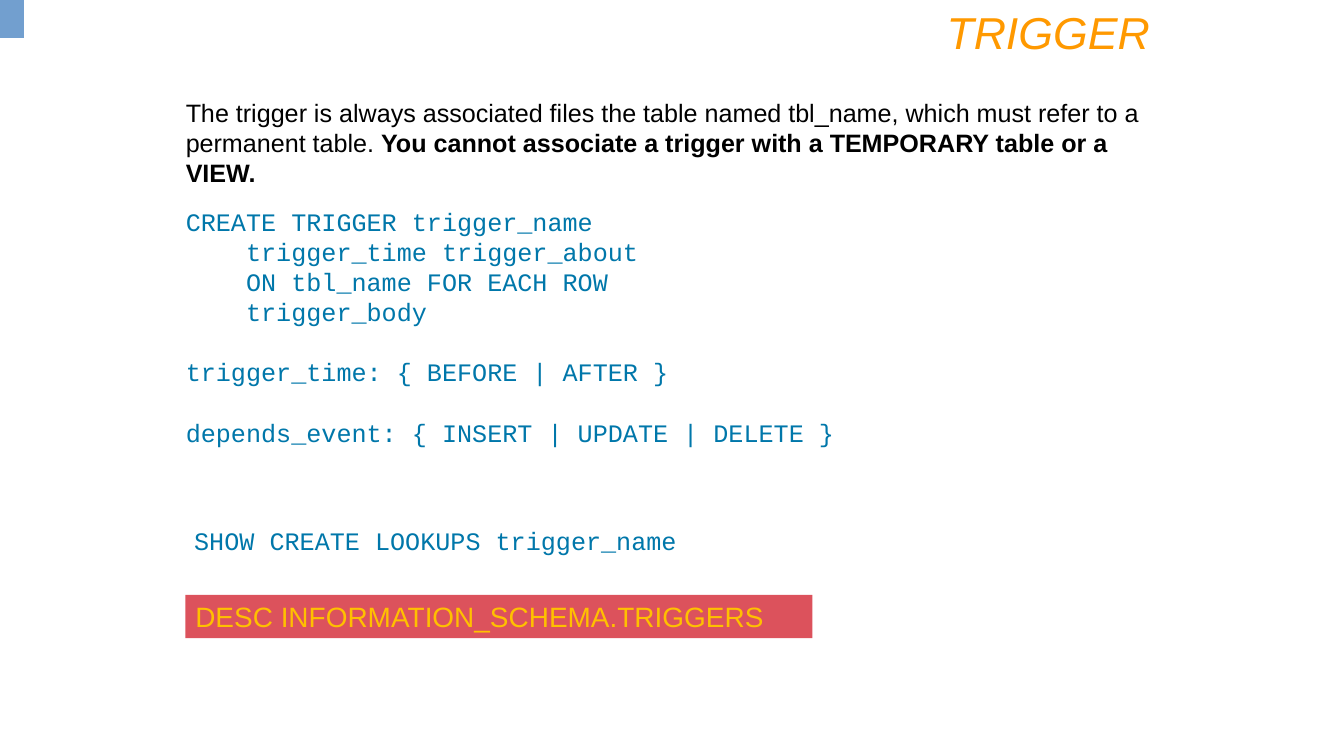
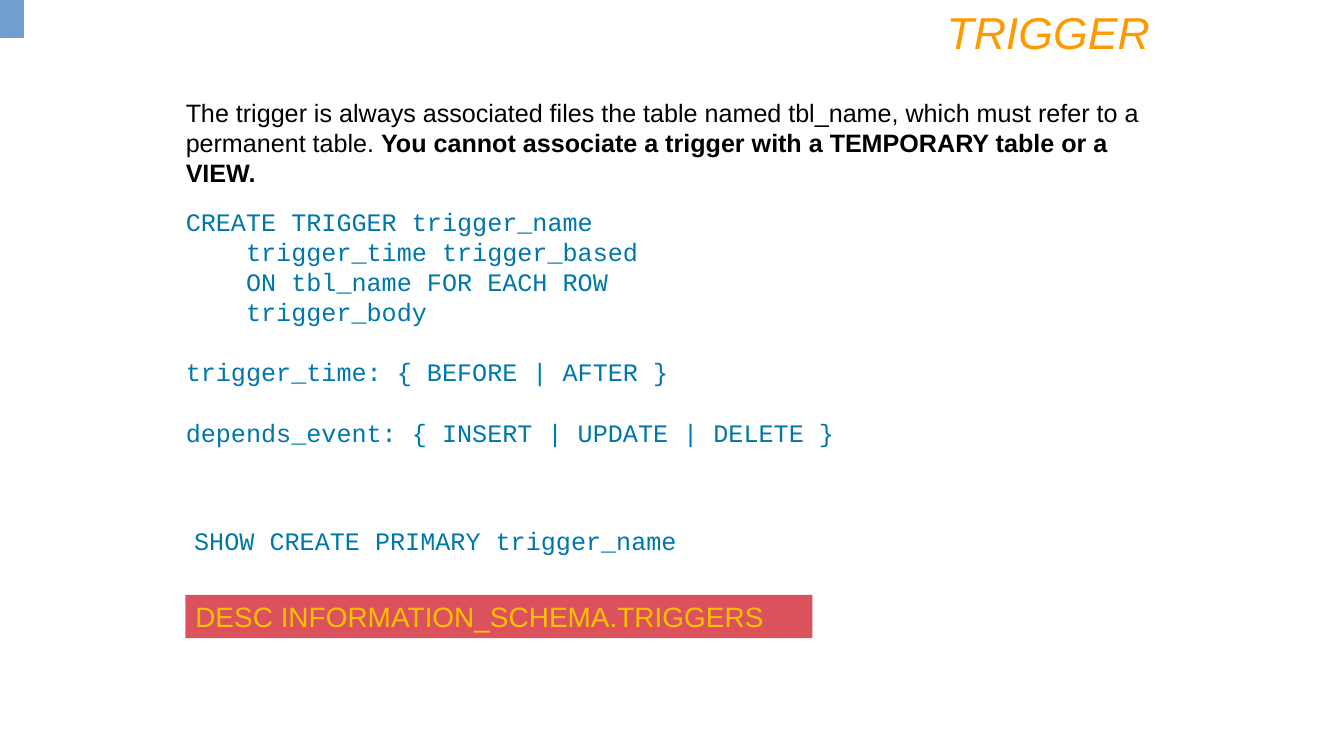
trigger_about: trigger_about -> trigger_based (540, 253)
LOOKUPS: LOOKUPS -> PRIMARY (428, 542)
